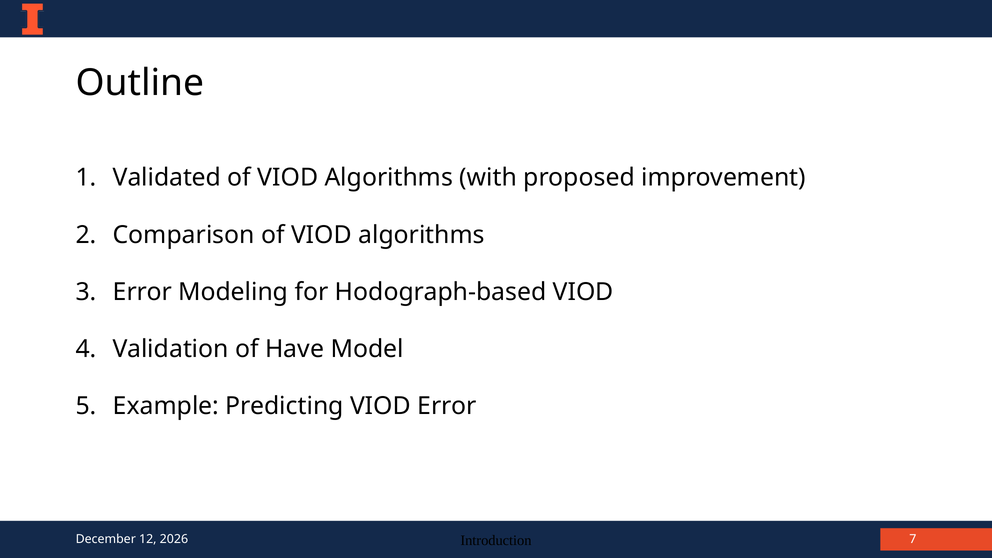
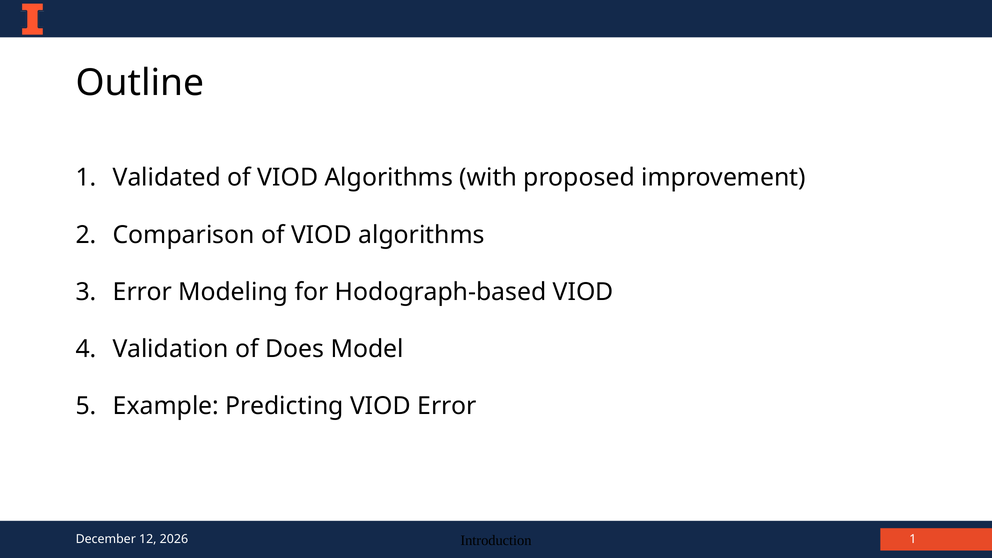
Have: Have -> Does (295, 349)
Introduction 7: 7 -> 1 (913, 539)
